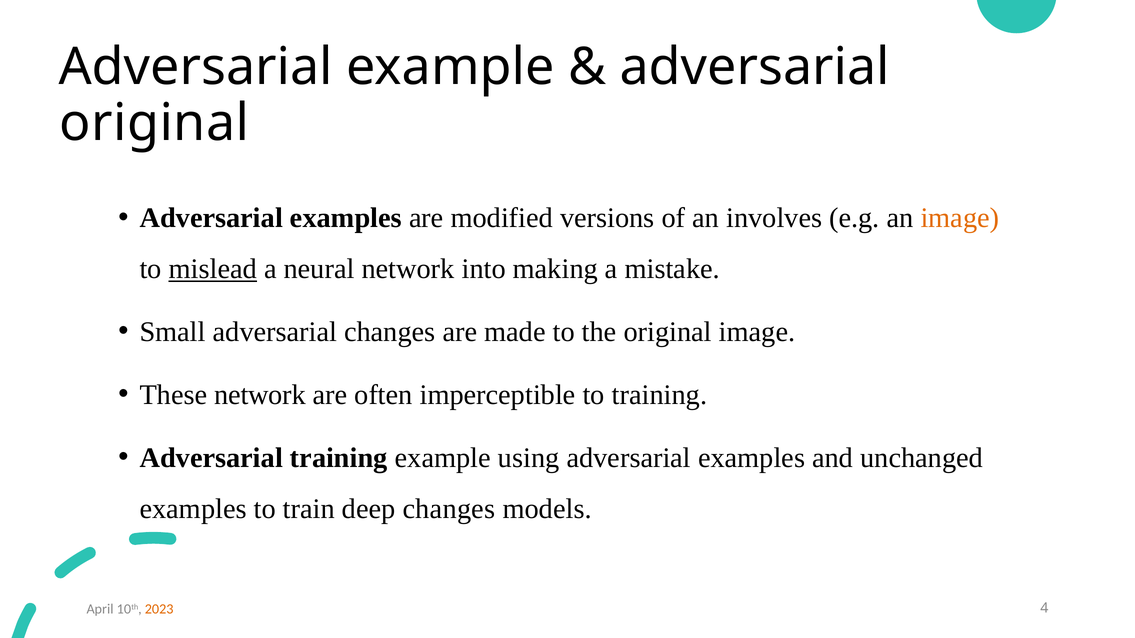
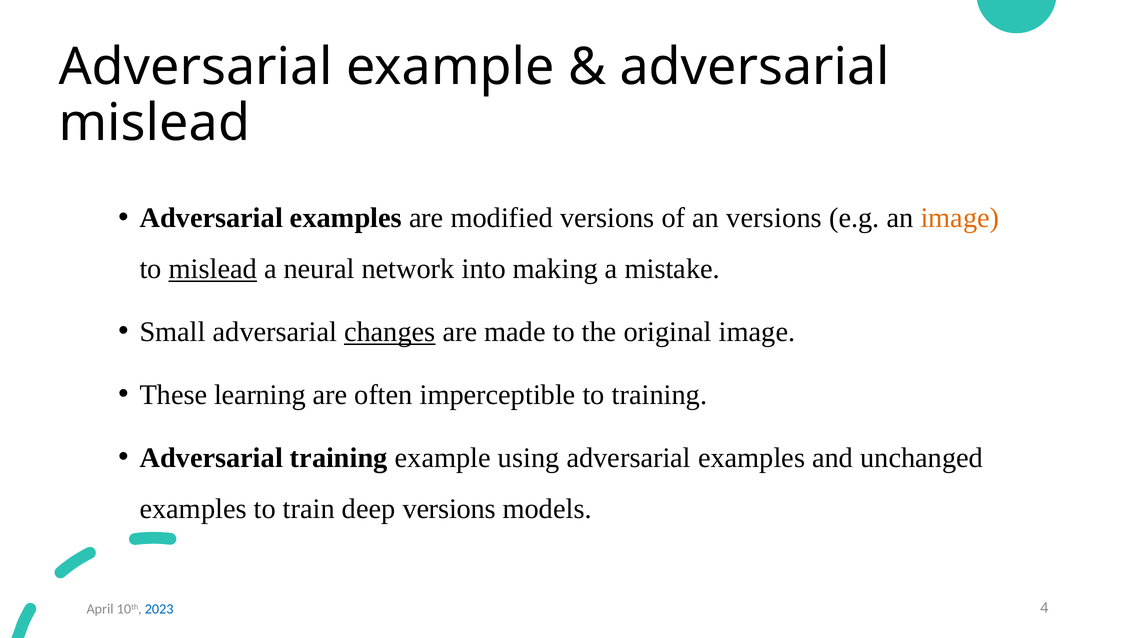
original: original -> mislead (154, 123)
an involves: involves -> versions (774, 218)
changes underline: none -> present (390, 332)
These network: network -> learning (260, 395)
deep changes: changes -> versions (449, 509)
2023 colour: orange -> blue (159, 610)
